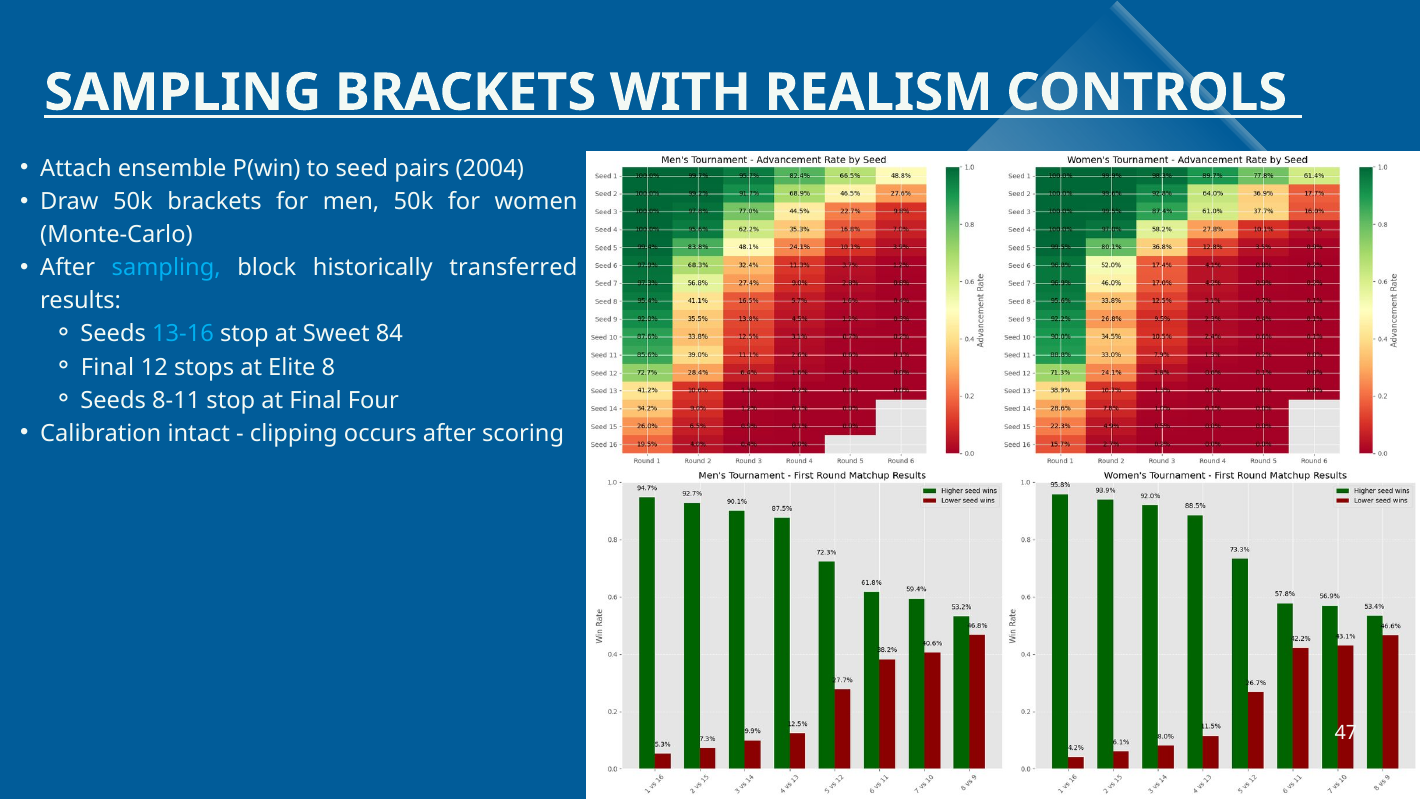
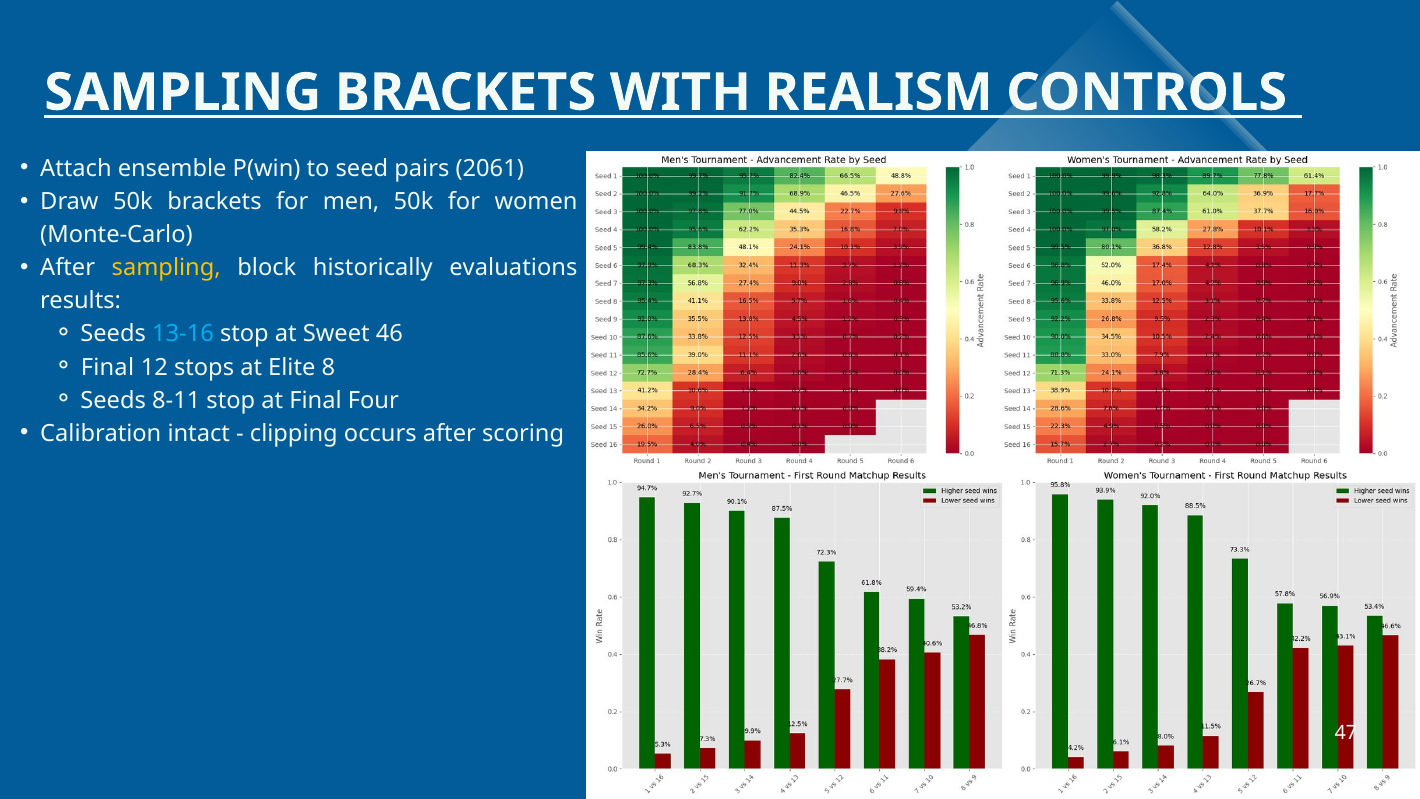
2004: 2004 -> 2061 (490, 168)
sampling colour: light blue -> yellow (166, 268)
transferred: transferred -> evaluations (513, 268)
84: 84 -> 46 (389, 334)
